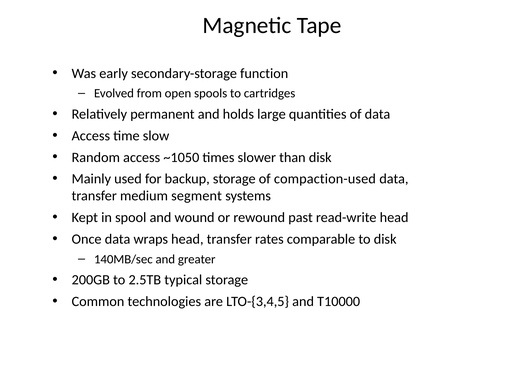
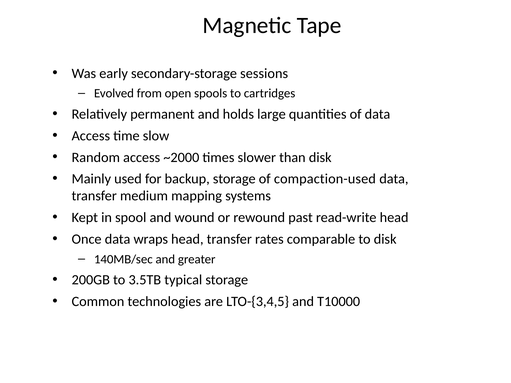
function: function -> sessions (264, 73)
~1050: ~1050 -> ~2000 (181, 157)
segment: segment -> mapping (197, 196)
2.5TB: 2.5TB -> 3.5TB (145, 280)
